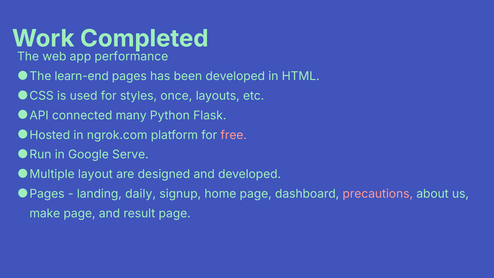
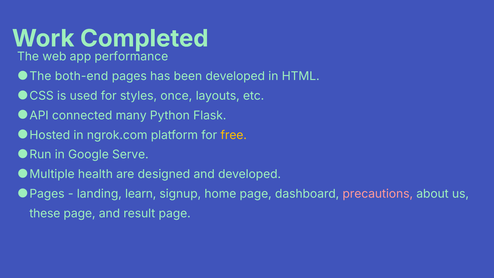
learn-end: learn-end -> both-end (82, 76)
free colour: pink -> yellow (234, 135)
layout: layout -> health (95, 174)
daily: daily -> learn (141, 194)
make: make -> these (45, 213)
